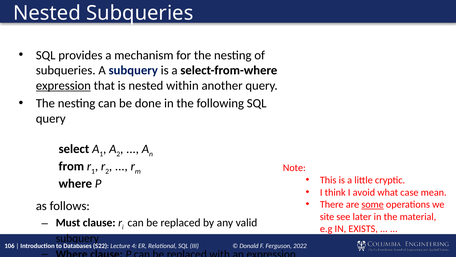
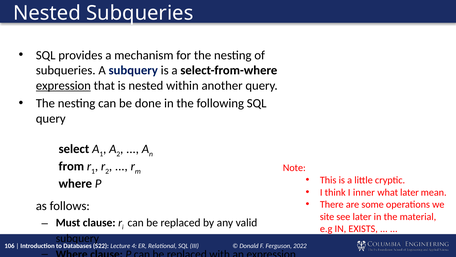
avoid: avoid -> inner (364, 192)
what case: case -> later (409, 192)
some underline: present -> none (373, 204)
